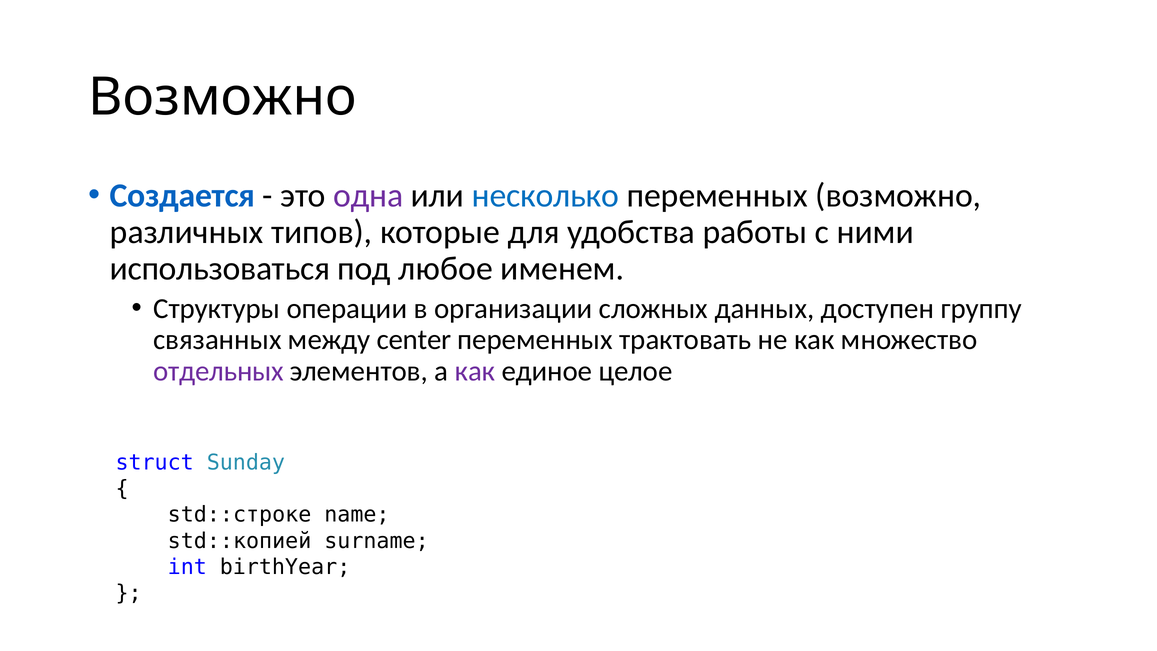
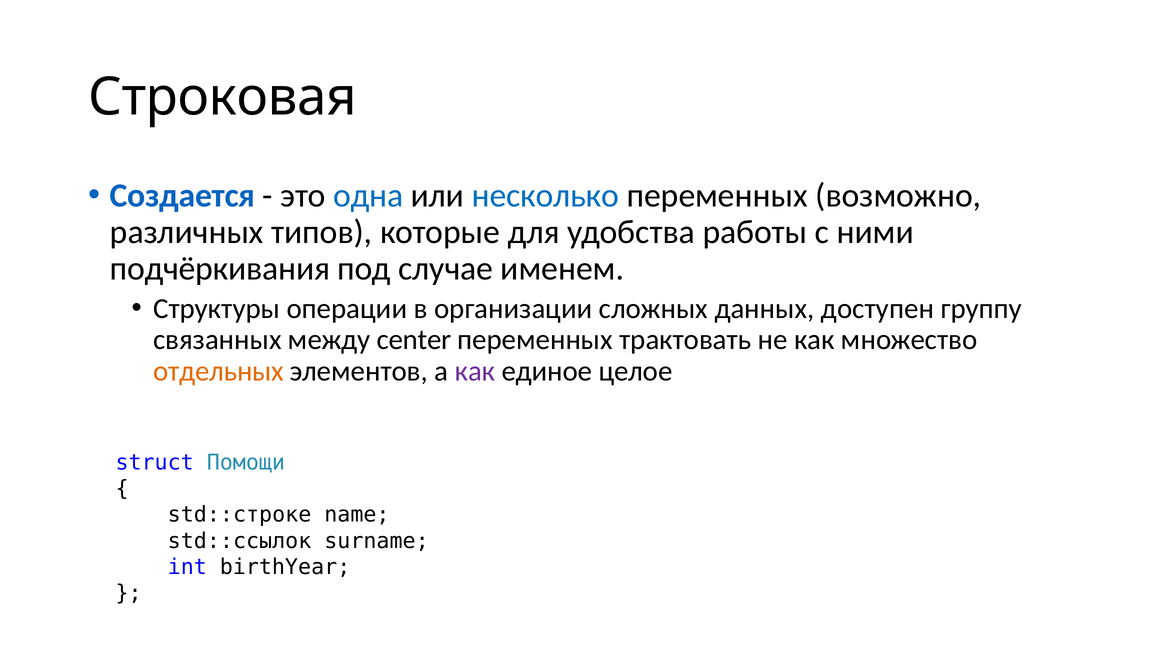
Возможно: Возможно -> Строковая (223, 97)
одна colour: purple -> blue (368, 196)
использоваться: использоваться -> подчёркивания (220, 269)
любое: любое -> случае (446, 269)
отдельных colour: purple -> orange (219, 371)
Sunday: Sunday -> Помощи (246, 463)
std::копией: std::копией -> std::ссылок (240, 541)
